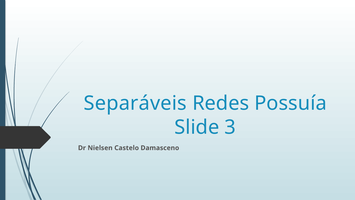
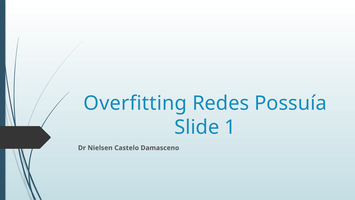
Separáveis: Separáveis -> Overfitting (135, 103)
3: 3 -> 1 (230, 127)
